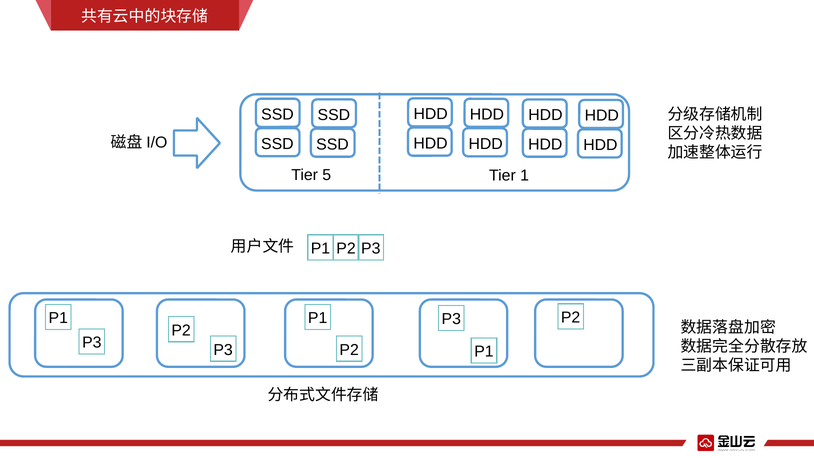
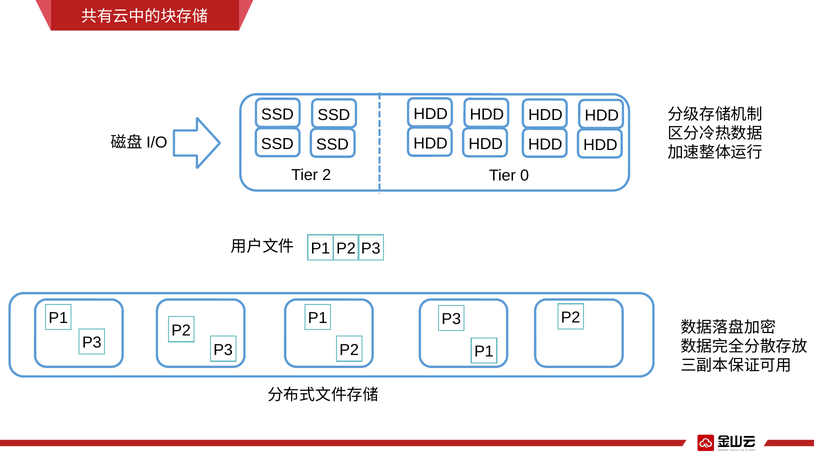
5: 5 -> 2 (327, 175)
1: 1 -> 0 (525, 175)
